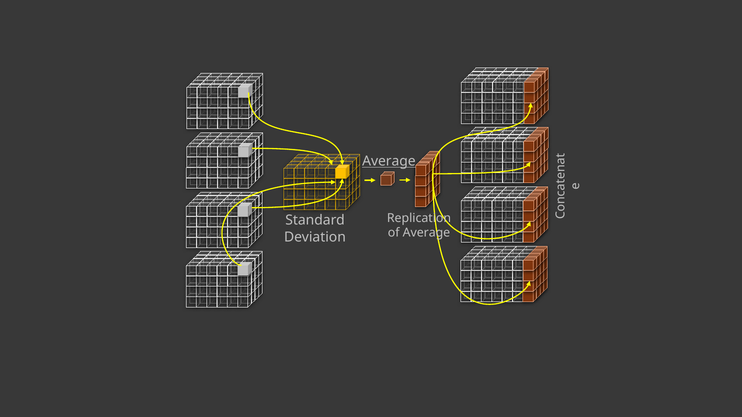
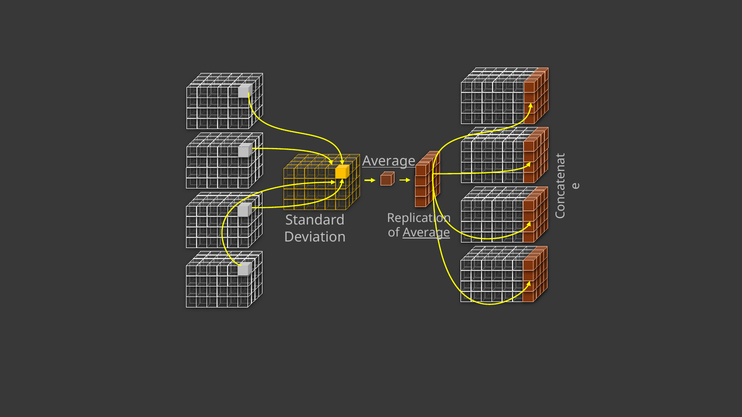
Average underline: none -> present (426, 233)
